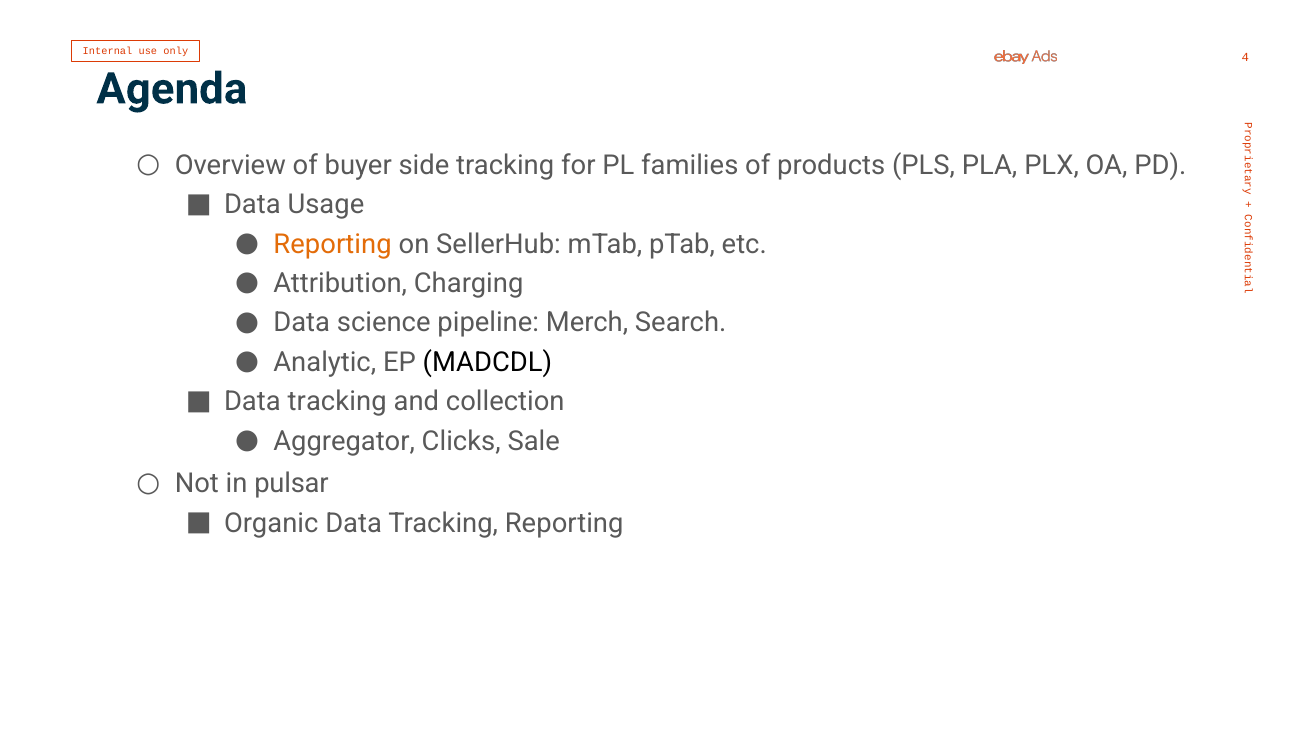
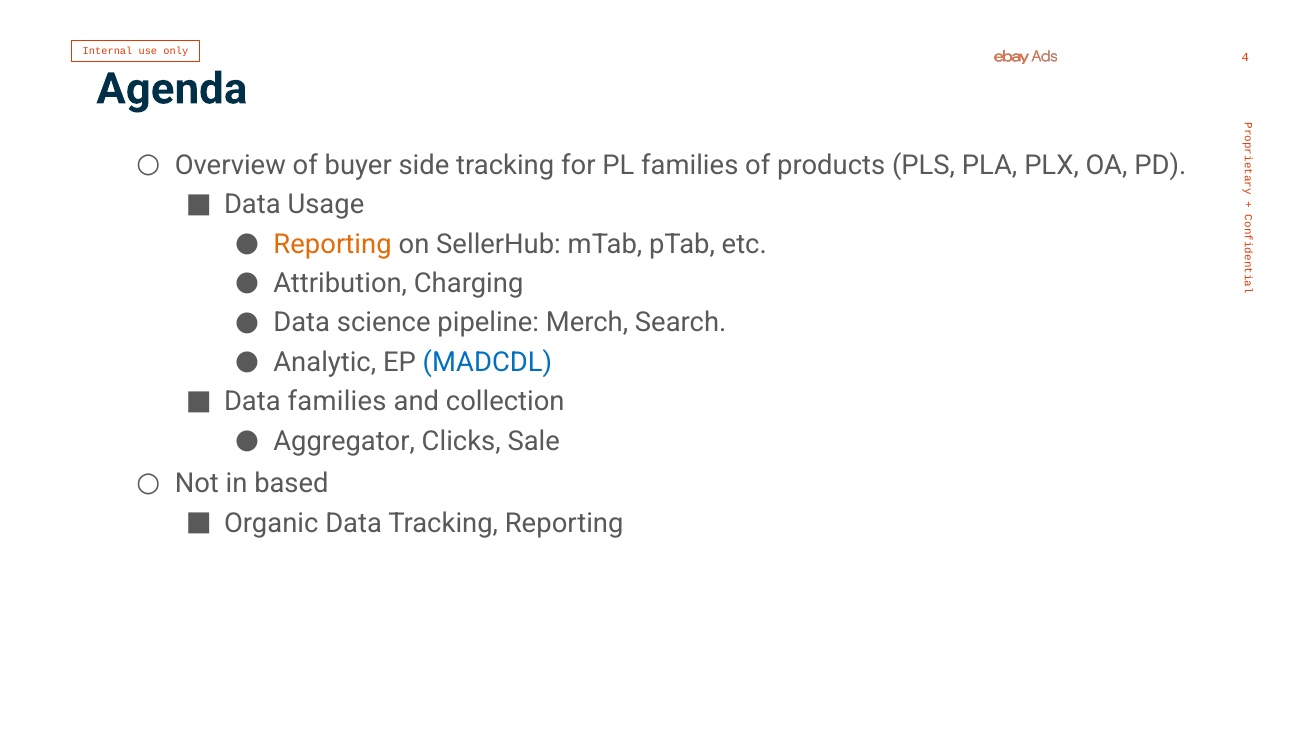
MADCDL colour: black -> blue (487, 362)
tracking: tracking -> families (337, 402)
pulsar: pulsar -> based (291, 484)
